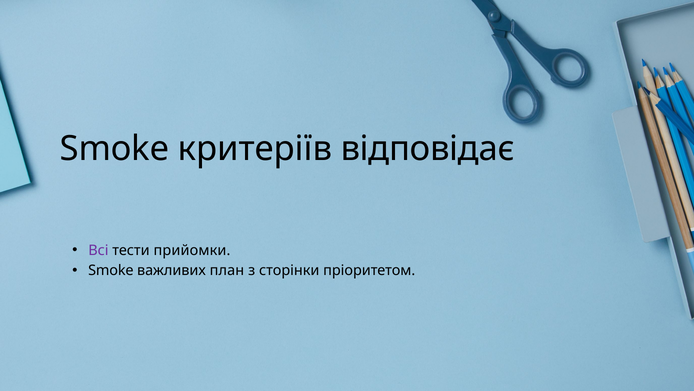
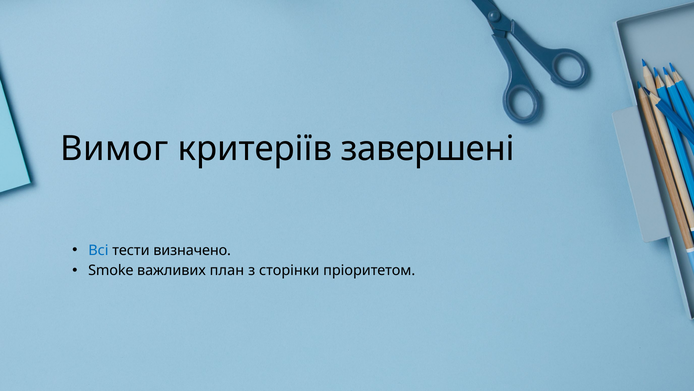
Smoke: Smoke -> Вимог (114, 149)
відповідає: відповідає -> завершені (428, 149)
Всі colour: purple -> blue (98, 250)
прийомки: прийомки -> визначено (192, 250)
